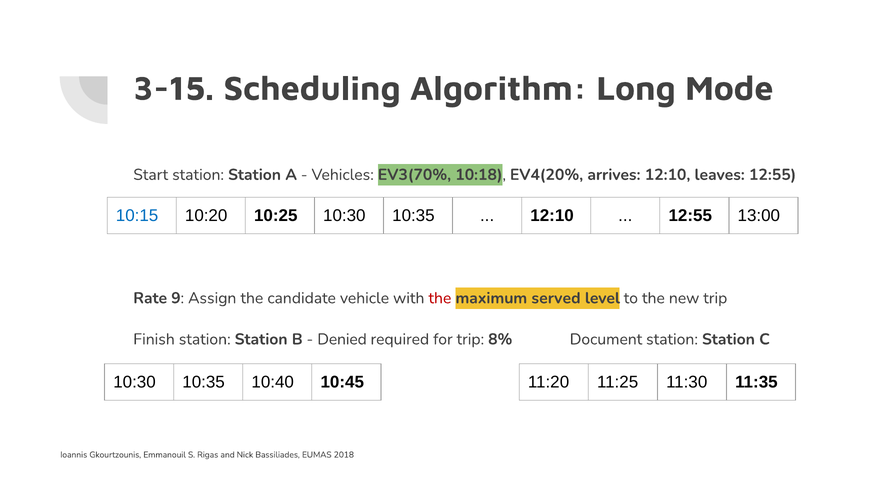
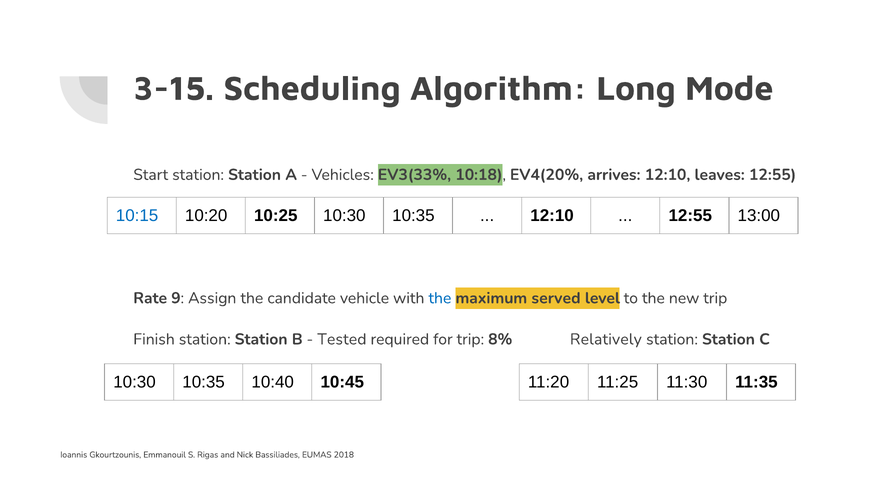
EV3(70%: EV3(70% -> EV3(33% (414, 175)
the colour: red -> blue (440, 298)
Denied: Denied -> Tested (342, 339)
Document: Document -> Relatively (606, 339)
